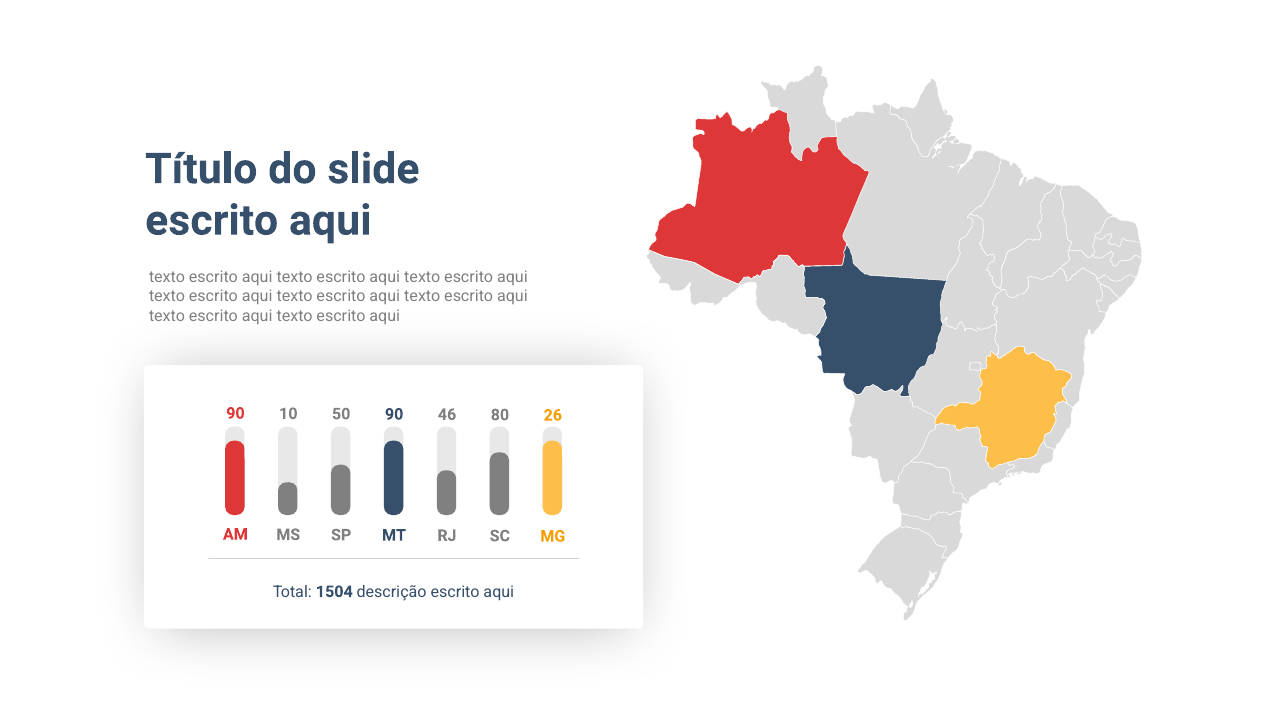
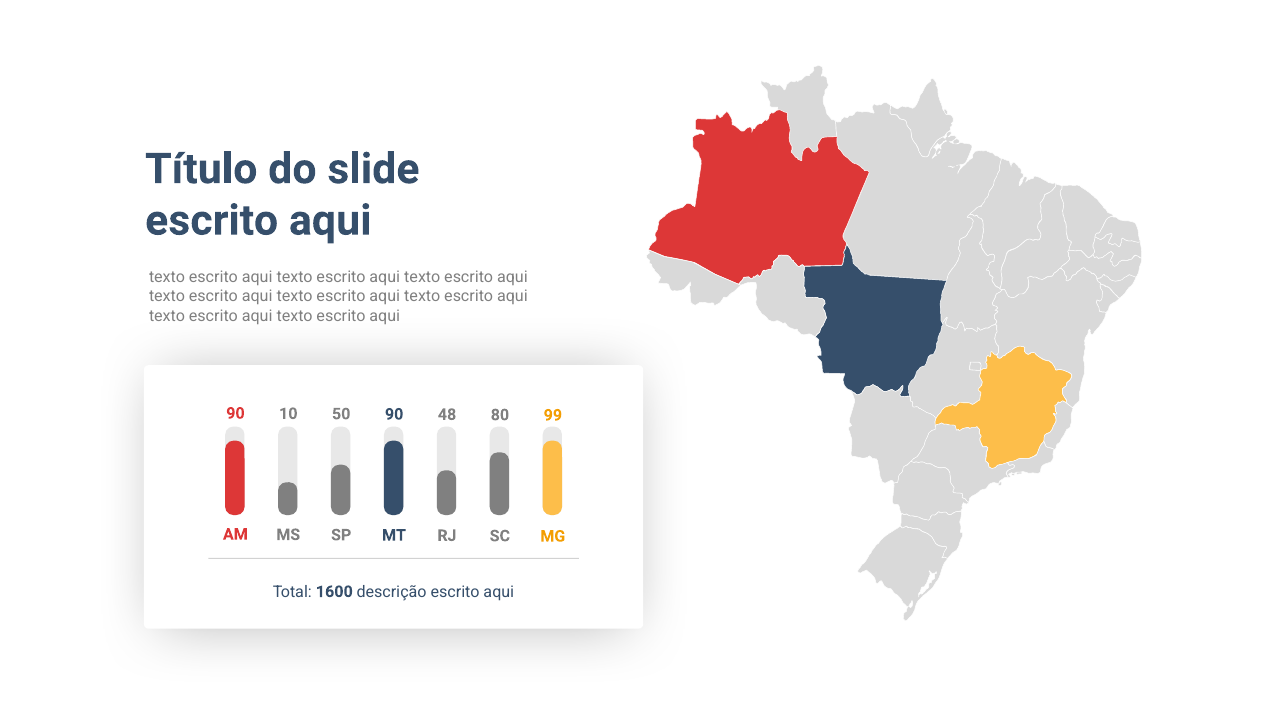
46: 46 -> 48 (447, 415)
26: 26 -> 99 (553, 415)
1504: 1504 -> 1600 (334, 592)
